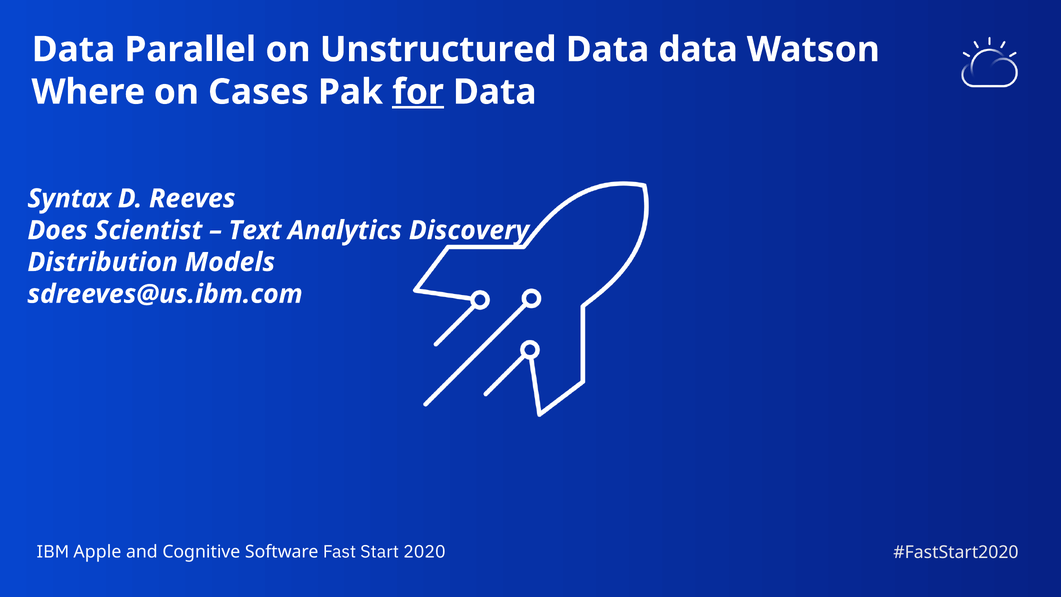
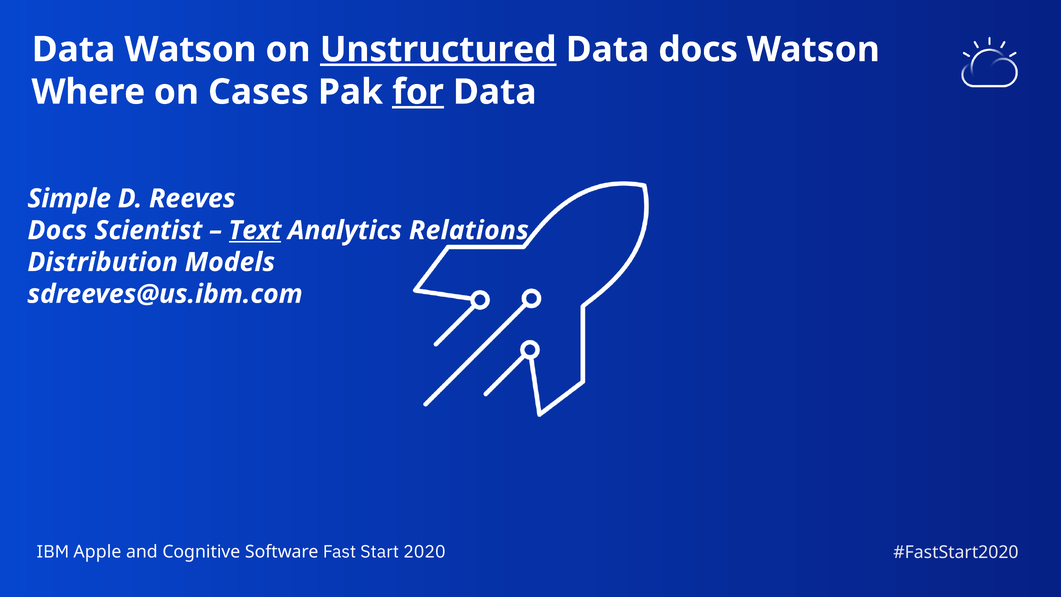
Data Parallel: Parallel -> Watson (190, 50)
Unstructured underline: none -> present (438, 50)
Data data: data -> docs (698, 50)
Syntax: Syntax -> Simple (69, 199)
Does: Does -> Docs (57, 230)
Text underline: none -> present (255, 230)
Discovery: Discovery -> Relations (469, 230)
